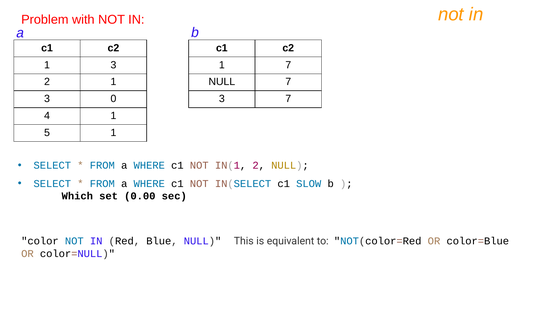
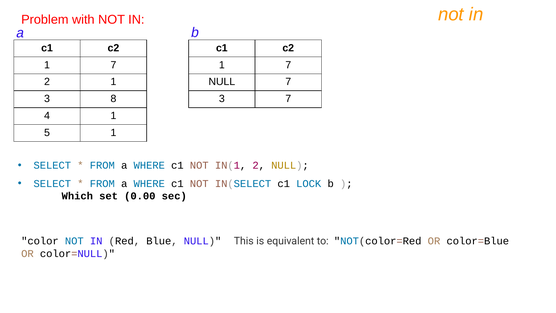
3: 3 -> 7 (113, 65)
0: 0 -> 8 (113, 99)
SLOW: SLOW -> LOCK (309, 183)
